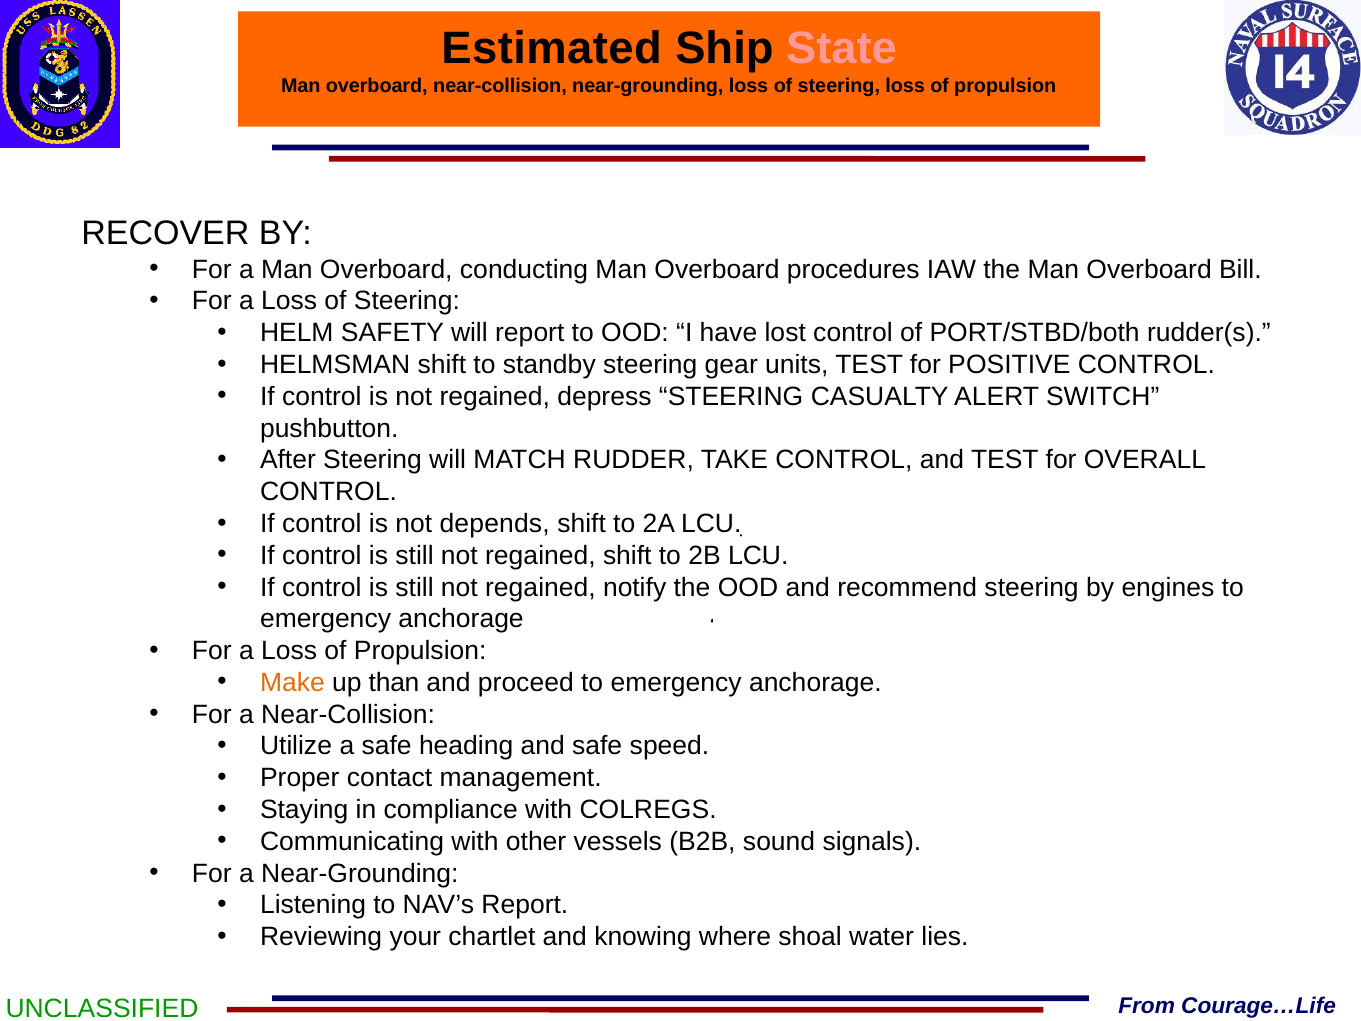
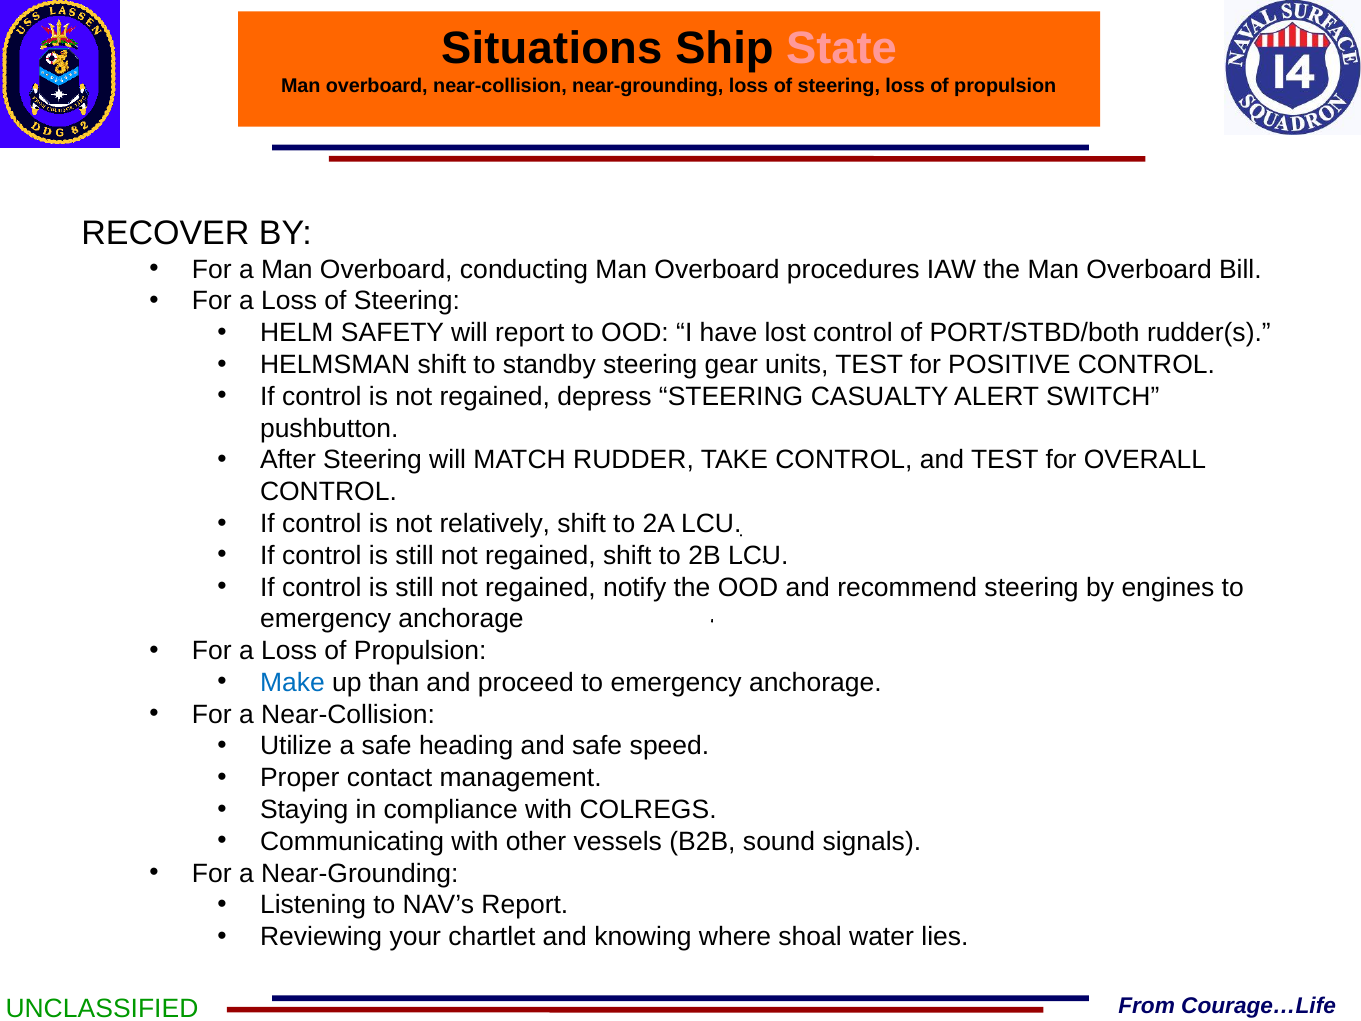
Estimated: Estimated -> Situations (552, 48)
depends: depends -> relatively (495, 524)
Make colour: orange -> blue (292, 682)
